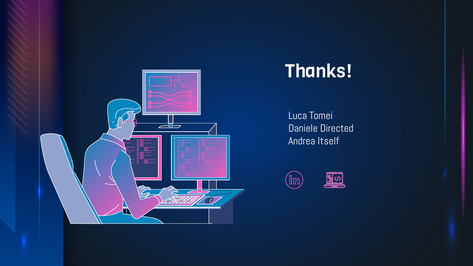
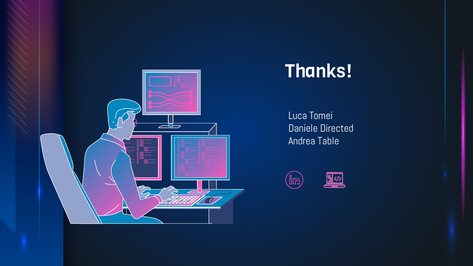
Itself: Itself -> Table (328, 141)
